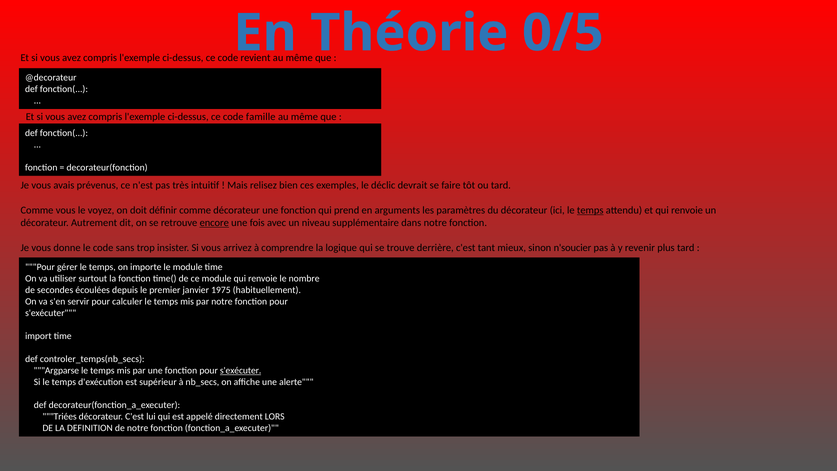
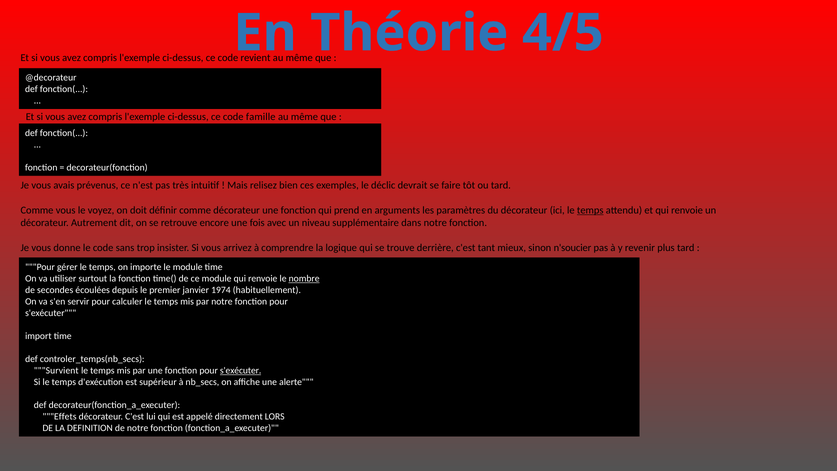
0/5: 0/5 -> 4/5 (563, 33)
encore underline: present -> none (214, 223)
nombre underline: none -> present (304, 278)
1975: 1975 -> 1974 (221, 290)
Argparse: Argparse -> Survient (56, 371)
Triées: Triées -> Effets (60, 417)
